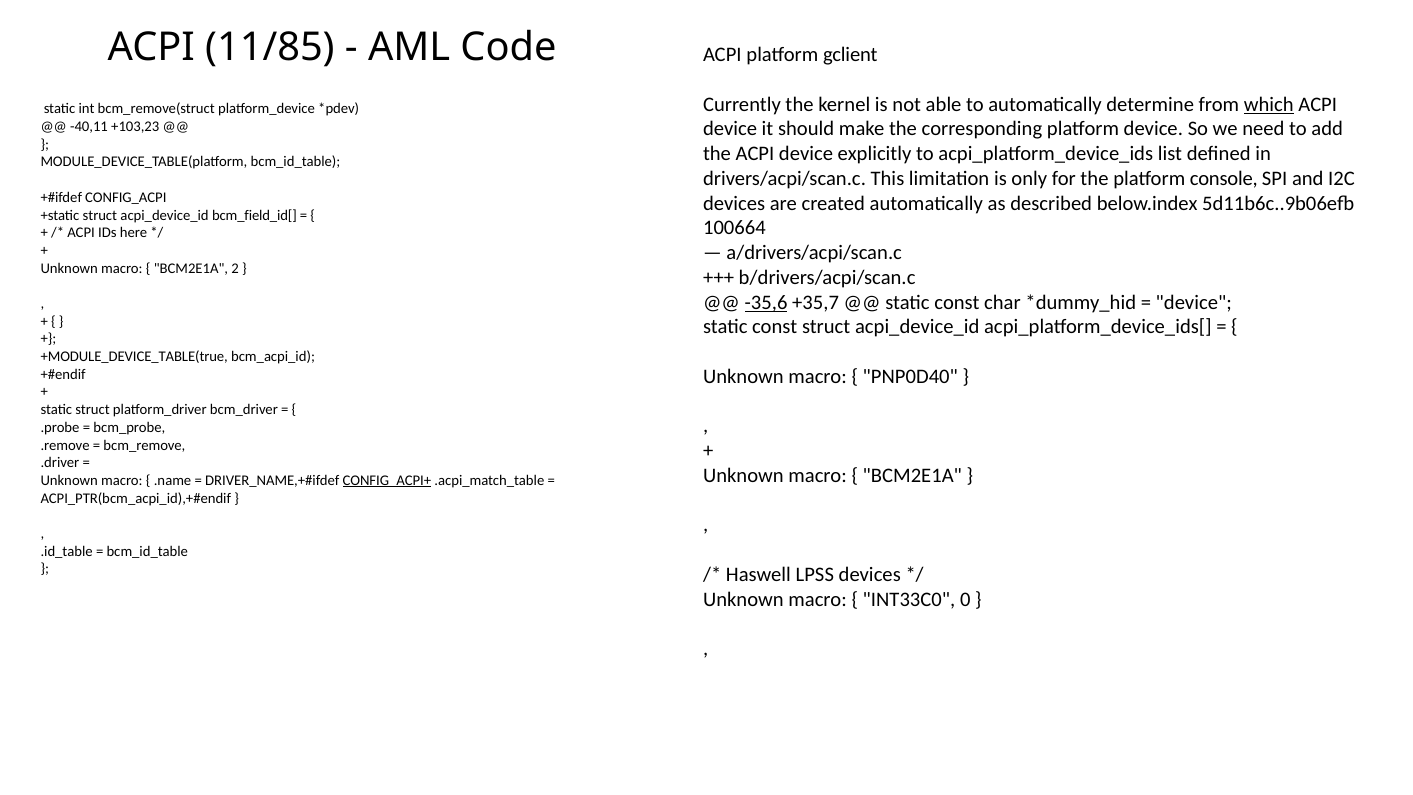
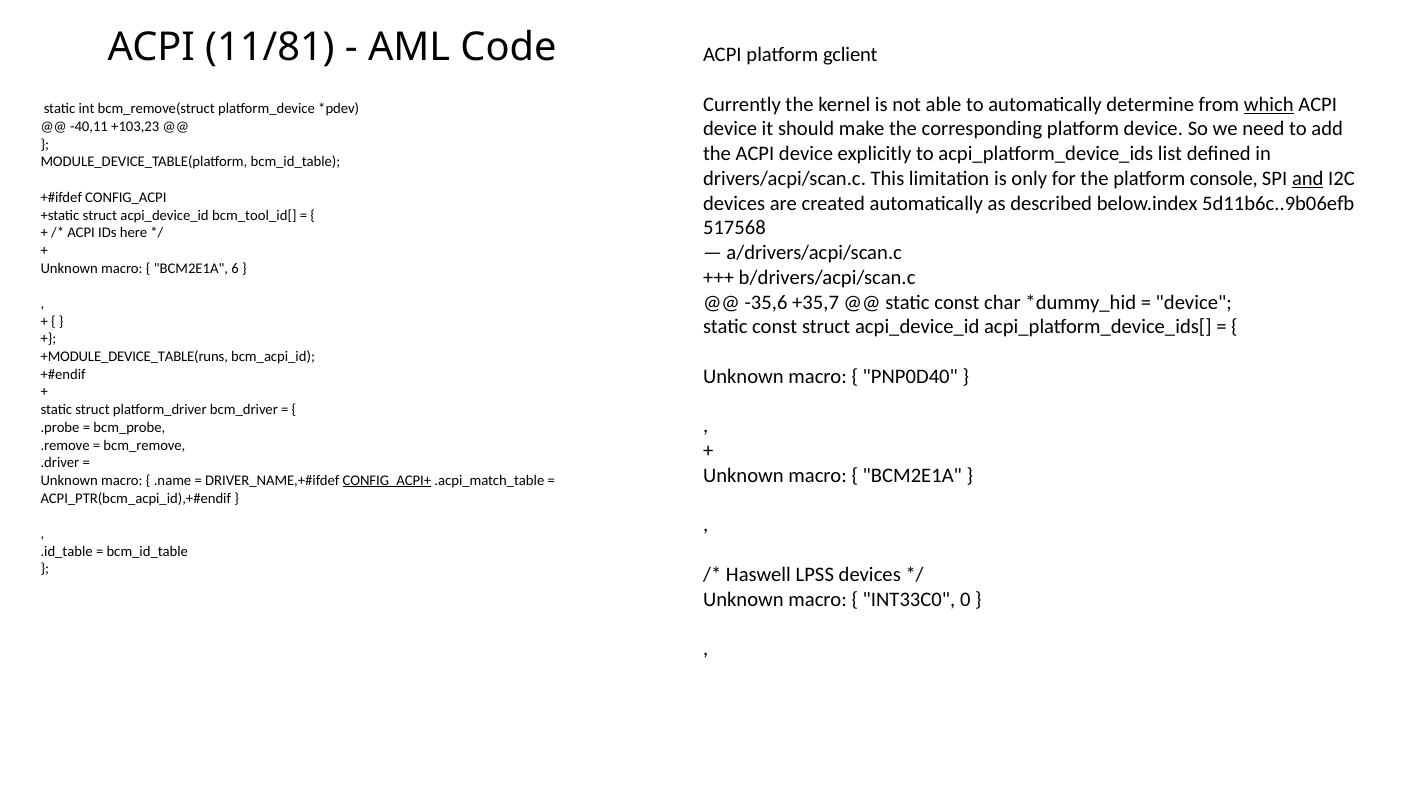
11/85: 11/85 -> 11/81 (270, 47)
and underline: none -> present (1308, 178)
bcm_field_id[: bcm_field_id[ -> bcm_tool_id[ (254, 215)
100664: 100664 -> 517568 (734, 228)
2: 2 -> 6 (235, 268)
-35,6 underline: present -> none (766, 302)
+MODULE_DEVICE_TABLE(true: +MODULE_DEVICE_TABLE(true -> +MODULE_DEVICE_TABLE(runs (134, 357)
